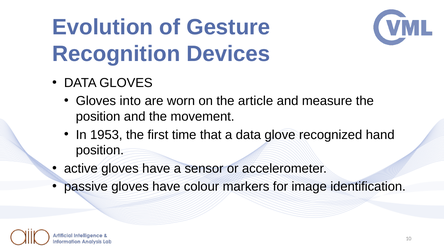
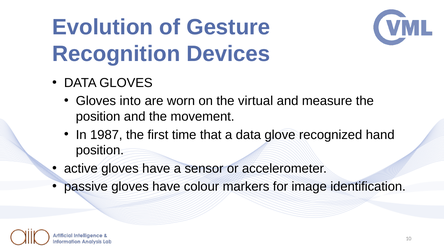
article: article -> virtual (256, 101)
1953: 1953 -> 1987 (106, 135)
